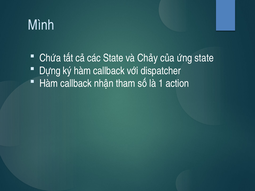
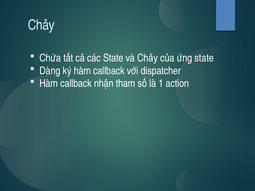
Mình: Mình -> Chảy (41, 25)
Dựng: Dựng -> Dàng (50, 71)
